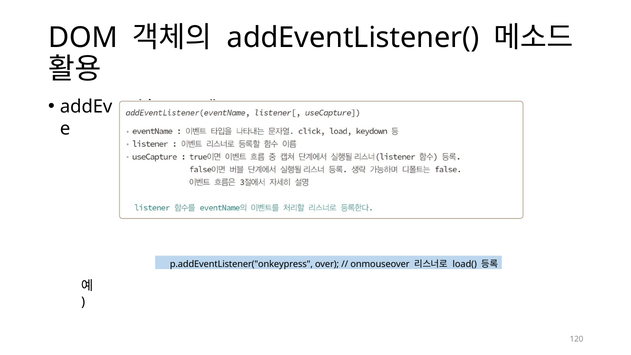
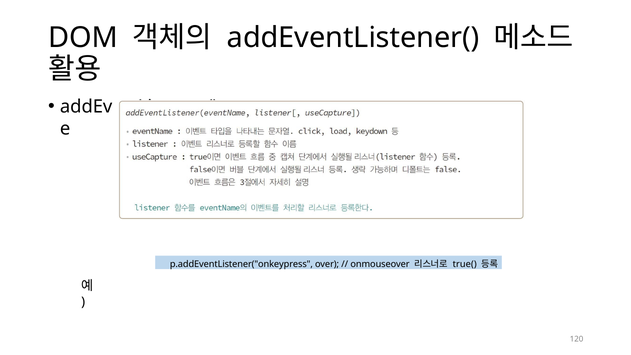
load(: load( -> true( (465, 264)
